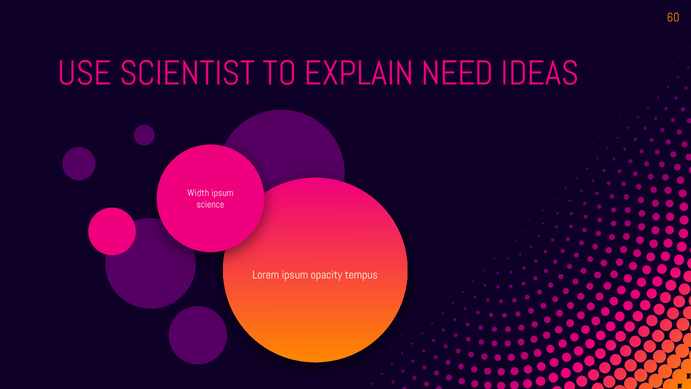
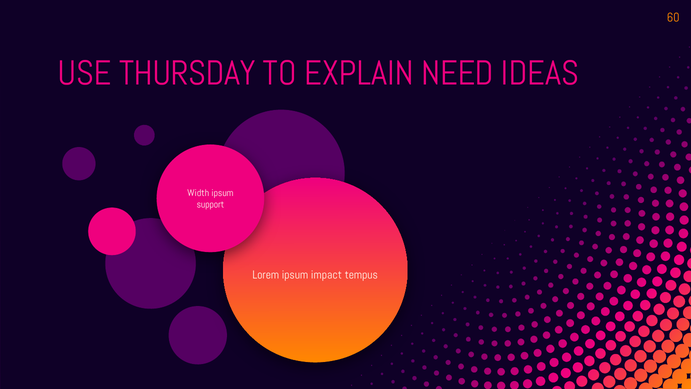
SCIENTIST: SCIENTIST -> THURSDAY (187, 74)
science: science -> support (210, 205)
opacity: opacity -> impact (326, 275)
